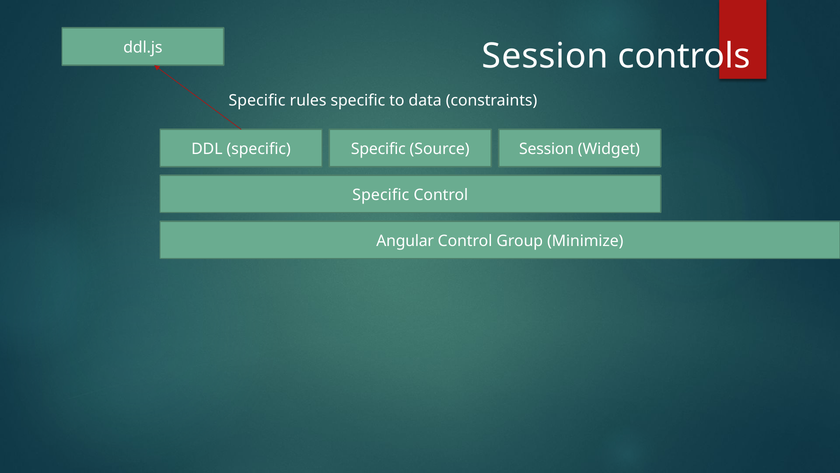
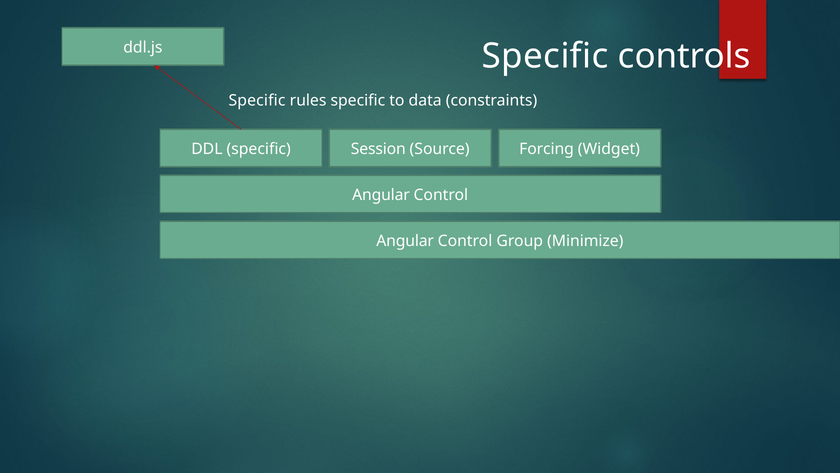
Session: Session -> Specific (545, 56)
specific Specific: Specific -> Session (378, 149)
Source Session: Session -> Forcing (547, 149)
Specific: Specific -> Angular (381, 195)
